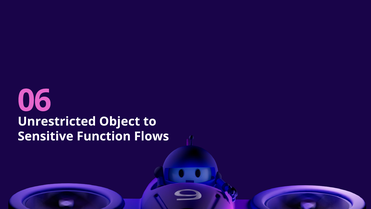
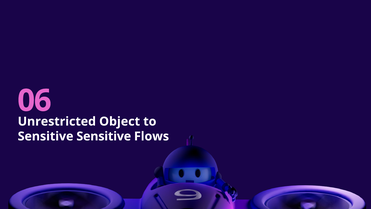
Sensitive Function: Function -> Sensitive (104, 136)
